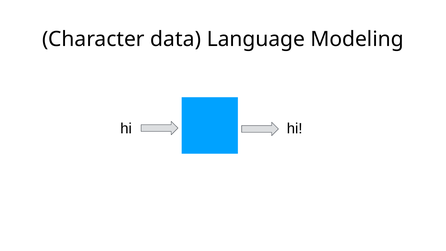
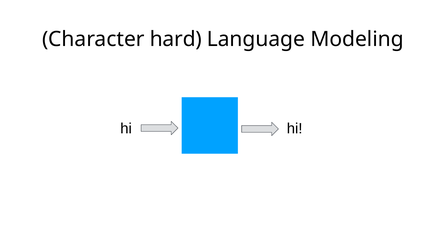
data: data -> hard (176, 39)
